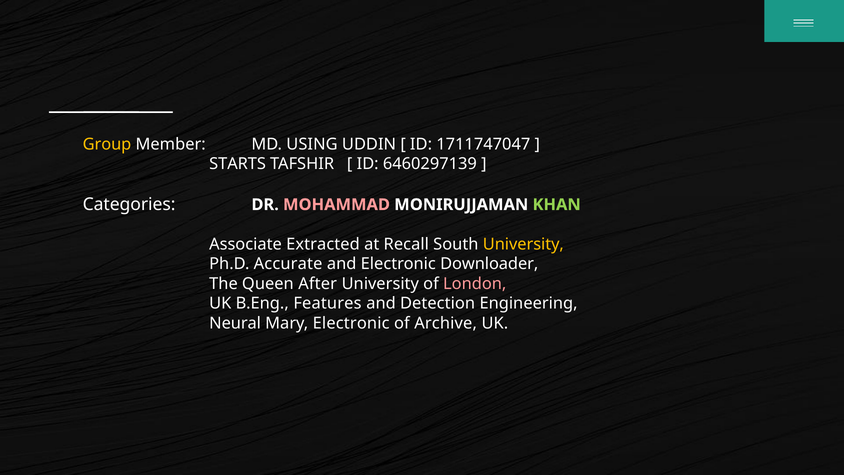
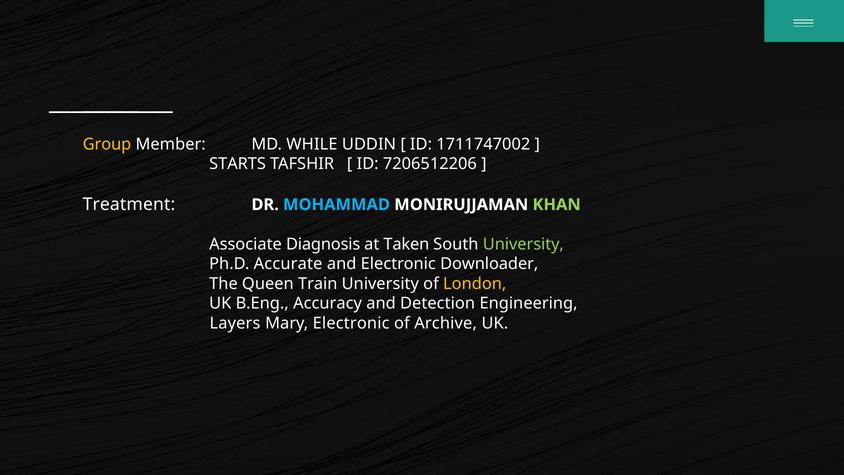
USING: USING -> WHILE (312, 144)
1711747047: 1711747047 -> 1711747002 (483, 144)
6460297139: 6460297139 -> 7206512206 (430, 164)
Categories: Categories -> Treatment (129, 204)
MOHAMMAD colour: pink -> light blue (337, 205)
Extracted: Extracted -> Diagnosis (323, 244)
Recall: Recall -> Taken (406, 244)
University colour: yellow -> light green (523, 244)
After: After -> Train (318, 284)
London colour: pink -> yellow (475, 284)
Features: Features -> Accuracy (328, 303)
Neural: Neural -> Layers (235, 323)
